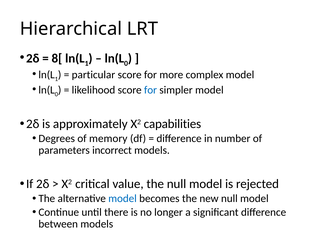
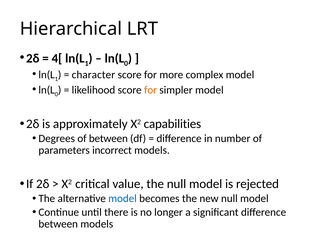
8[: 8[ -> 4[ (57, 58)
particular: particular -> character (93, 75)
for colour: blue -> orange (151, 90)
of memory: memory -> between (108, 139)
